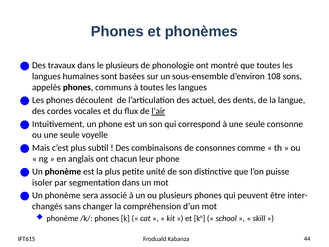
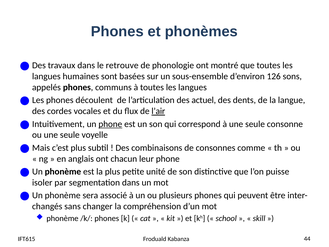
le plusieurs: plusieurs -> retrouve (122, 65)
108: 108 -> 126 (274, 76)
phone underline: none -> present (110, 124)
